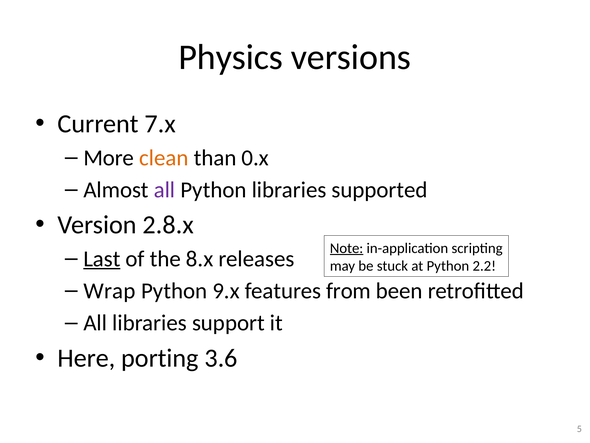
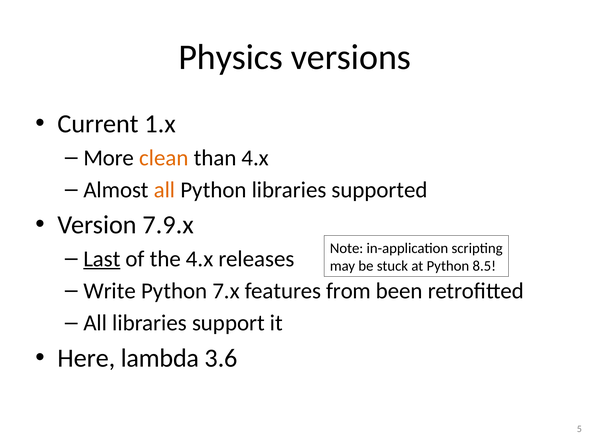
7.x: 7.x -> 1.x (160, 124)
than 0.x: 0.x -> 4.x (255, 158)
all colour: purple -> orange (164, 190)
2.8.x: 2.8.x -> 7.9.x (168, 225)
Note underline: present -> none (347, 248)
the 8.x: 8.x -> 4.x (200, 259)
2.2: 2.2 -> 8.5 (484, 266)
Wrap: Wrap -> Write (110, 291)
9.x: 9.x -> 7.x (226, 291)
porting: porting -> lambda (160, 358)
